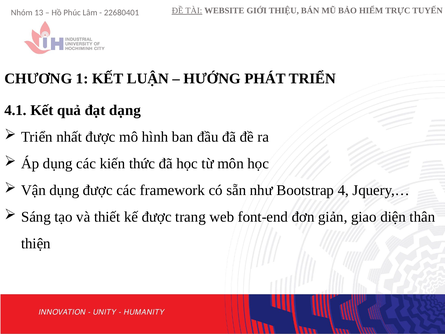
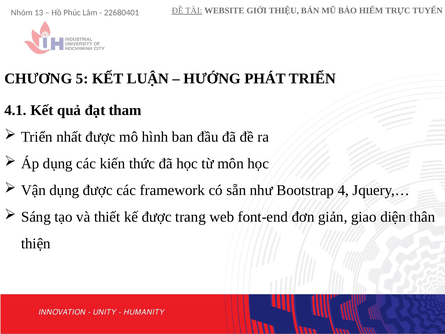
1: 1 -> 5 (82, 78)
dạng: dạng -> tham (125, 110)
